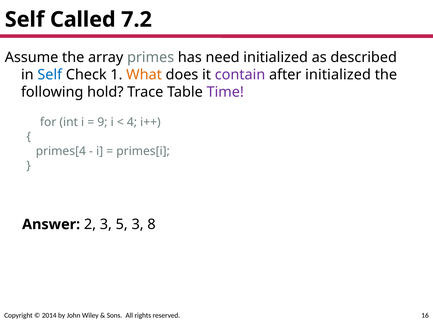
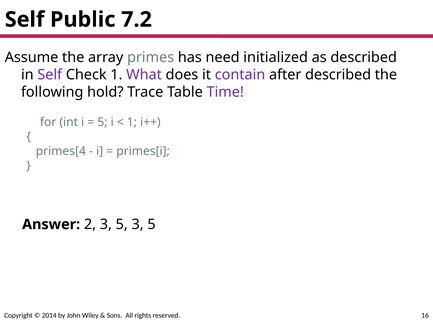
Called: Called -> Public (83, 20)
Self colour: blue -> purple (50, 75)
What colour: orange -> purple (144, 75)
after initialized: initialized -> described (338, 75)
9: 9 -> 5 (102, 122)
4: 4 -> 1 (132, 122)
5 3 8: 8 -> 5 (152, 224)
